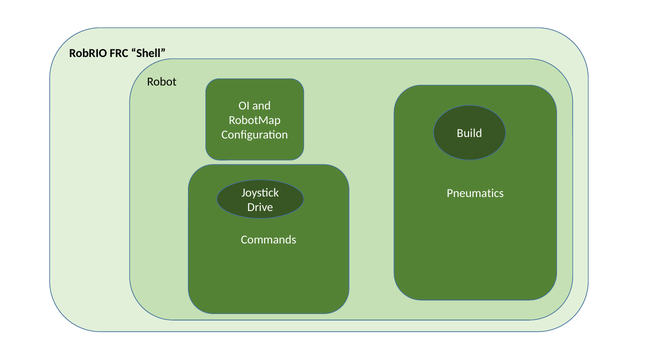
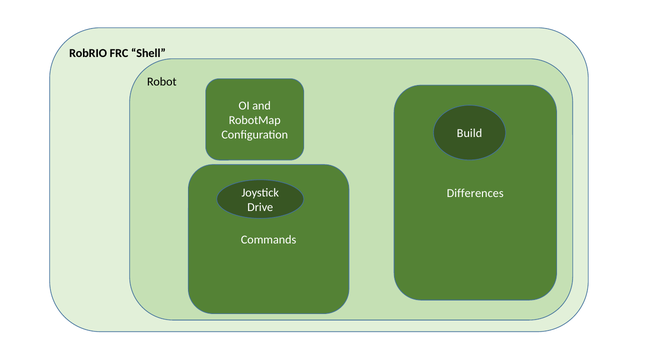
Pneumatics: Pneumatics -> Differences (475, 193)
